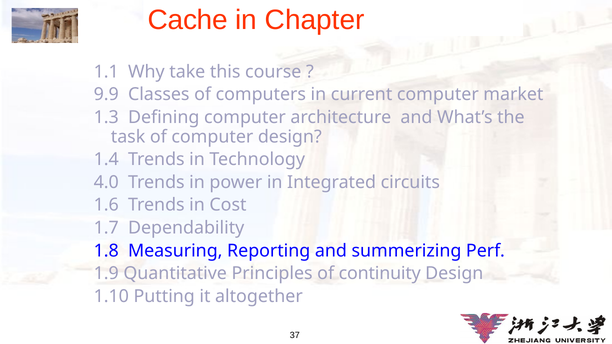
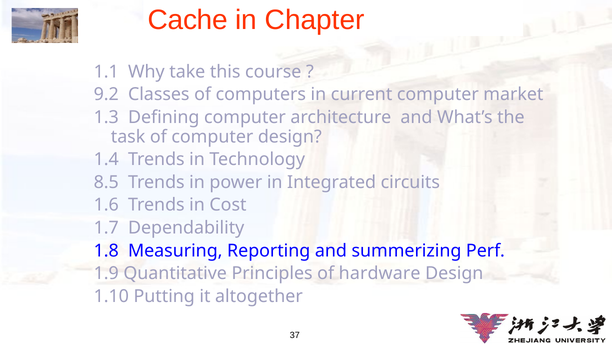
9.9: 9.9 -> 9.2 (106, 95)
4.0: 4.0 -> 8.5 (106, 182)
continuity: continuity -> hardware (380, 274)
